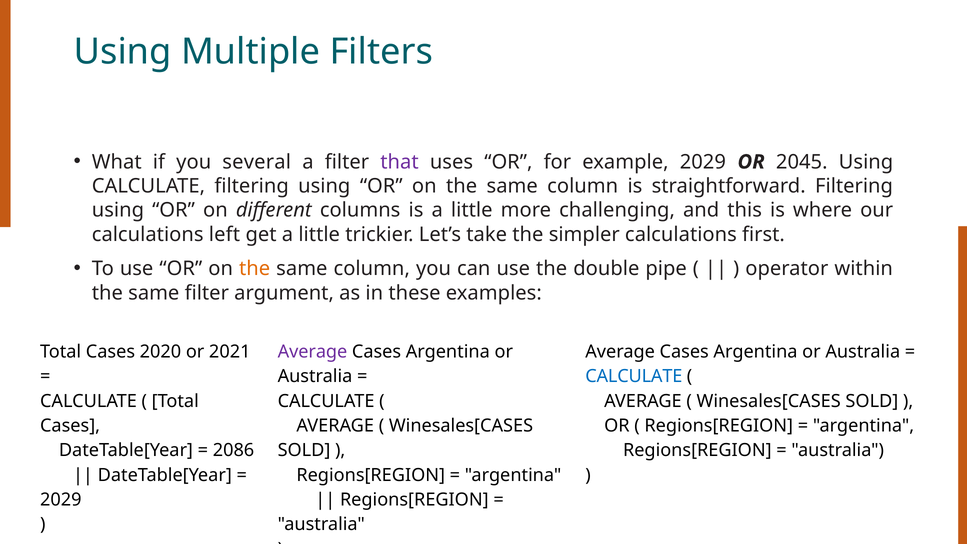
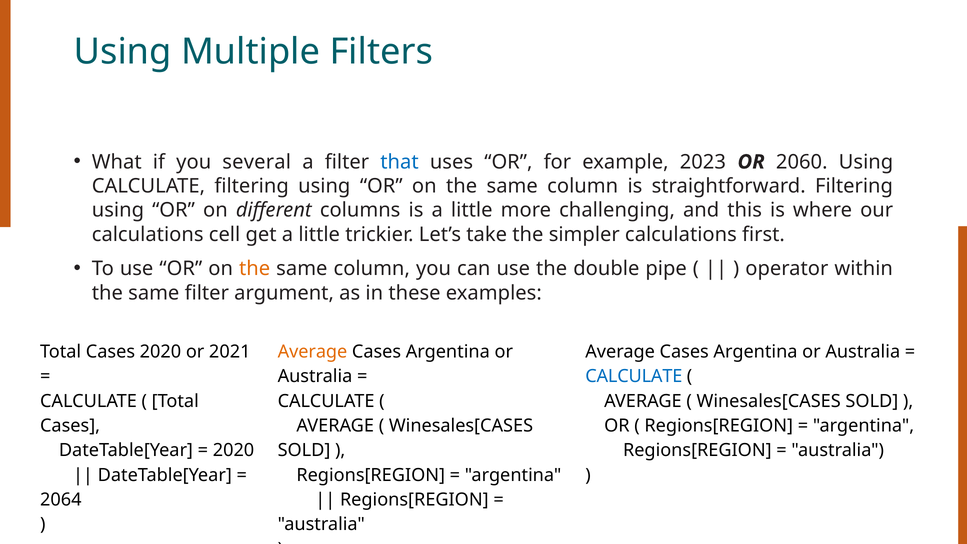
that colour: purple -> blue (399, 162)
example 2029: 2029 -> 2023 (703, 162)
2045: 2045 -> 2060 (802, 162)
left: left -> cell (225, 234)
Average colour: purple -> orange (312, 352)
2086: 2086 -> 2020 (234, 450)
2029: 2029 -> 2064 (61, 500)
